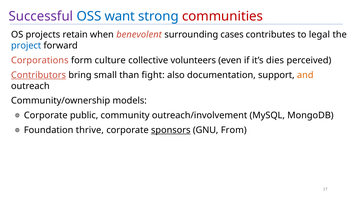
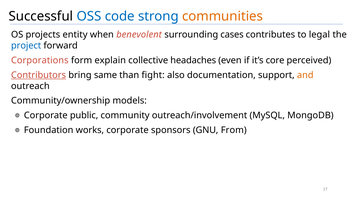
Successful colour: purple -> black (41, 16)
want: want -> code (120, 16)
communities colour: red -> orange (223, 16)
retain: retain -> entity (75, 35)
culture: culture -> explain (110, 61)
volunteers: volunteers -> headaches (193, 61)
dies: dies -> core (275, 61)
small: small -> same (105, 75)
thrive: thrive -> works (90, 130)
sponsors underline: present -> none (171, 130)
